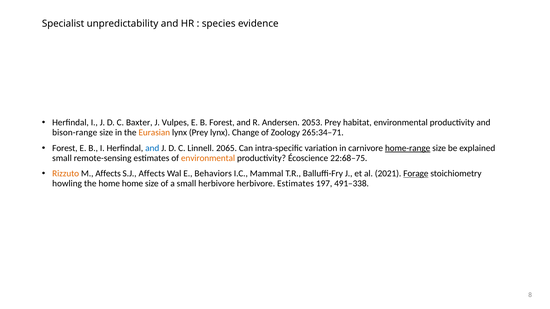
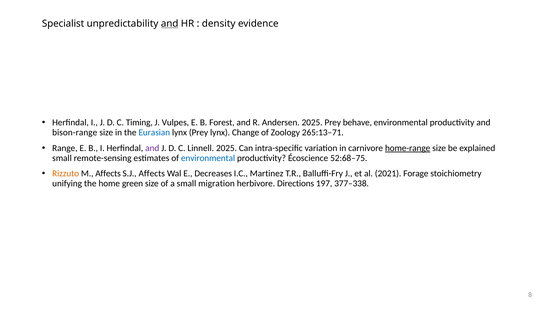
and underline: none -> present (170, 24)
species: species -> density (219, 24)
Baxter: Baxter -> Timing (139, 123)
Andersen 2053: 2053 -> 2025 (312, 123)
habitat: habitat -> behave (357, 123)
Eurasian colour: orange -> blue (154, 133)
265:34–71: 265:34–71 -> 265:13–71 (323, 133)
Forest: Forest -> Range (65, 148)
and colour: blue -> purple (152, 148)
Linnell 2065: 2065 -> 2025 (227, 148)
environmental colour: orange -> blue (208, 158)
22:68–75: 22:68–75 -> 52:68–75 (349, 158)
Behaviors: Behaviors -> Decreases (213, 174)
Mammal: Mammal -> Martinez (267, 174)
Forage underline: present -> none (416, 174)
howling: howling -> unifying (67, 184)
home home: home -> green (133, 184)
small herbivore: herbivore -> migration (217, 184)
herbivore Estimates: Estimates -> Directions (296, 184)
491–338: 491–338 -> 377–338 (352, 184)
